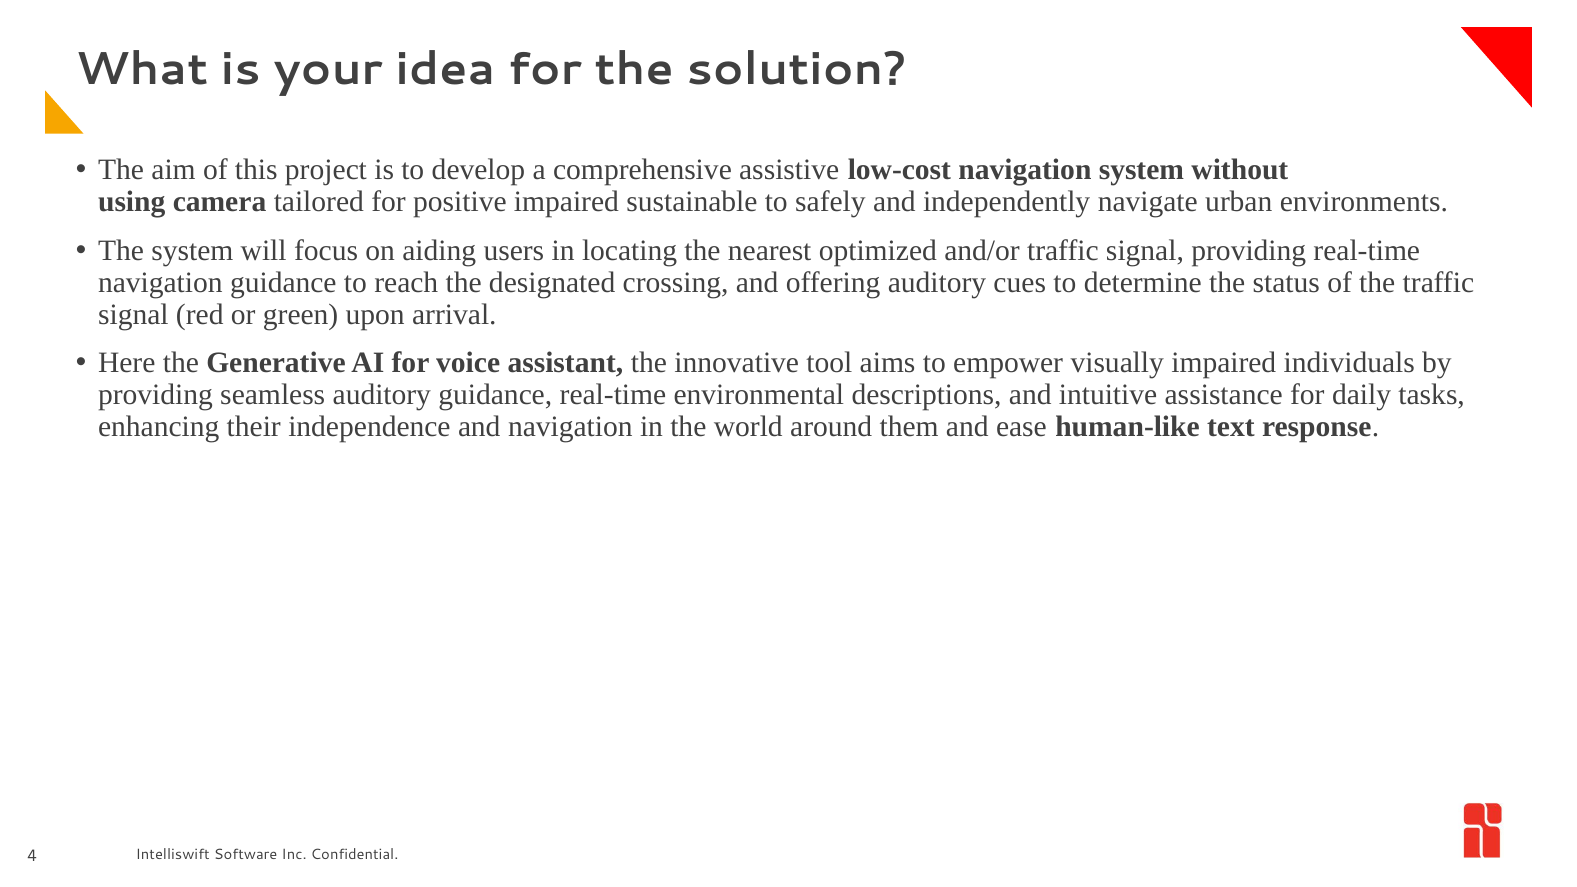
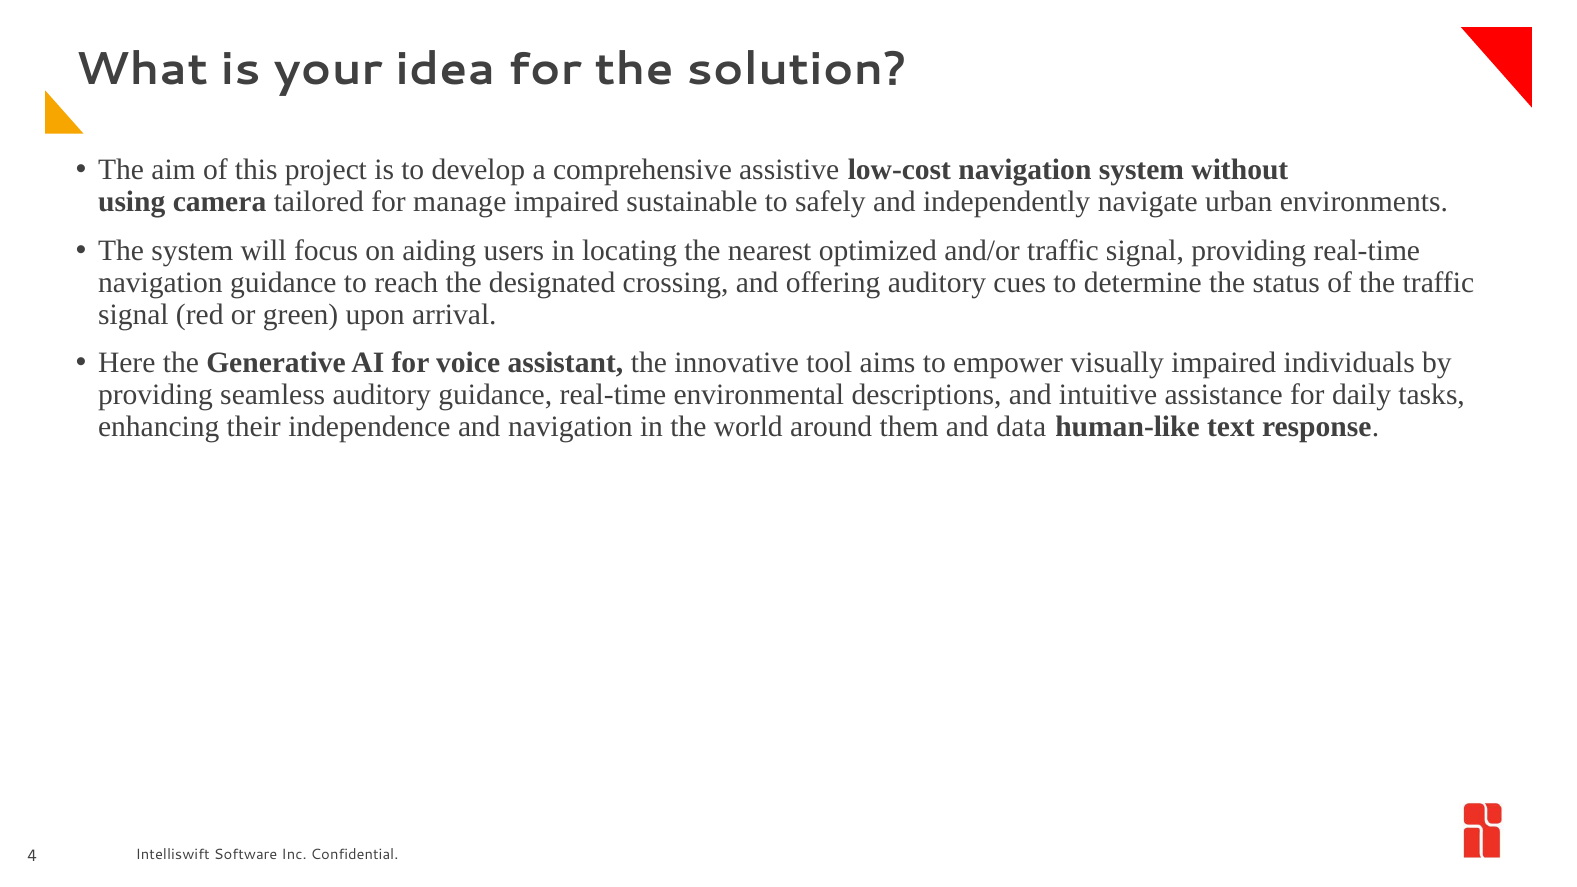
positive: positive -> manage (460, 202)
ease: ease -> data (1021, 427)
